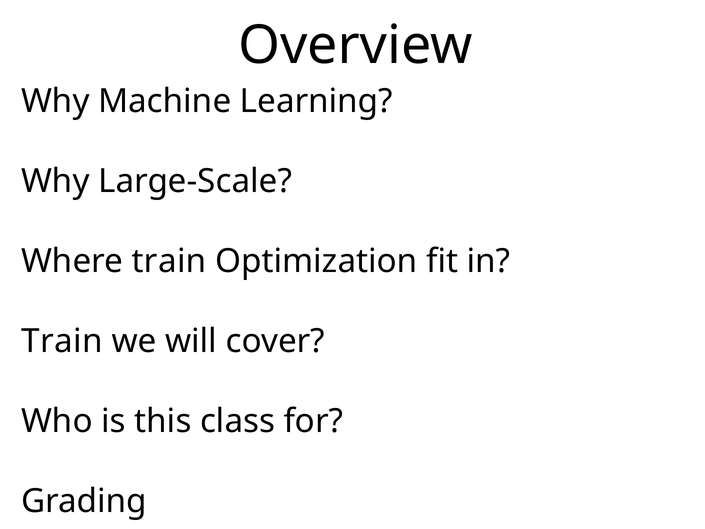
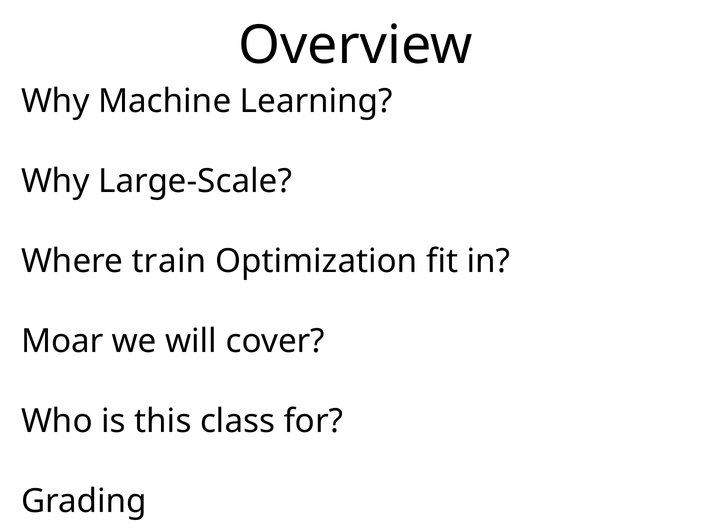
Train: Train -> Moar (62, 341)
